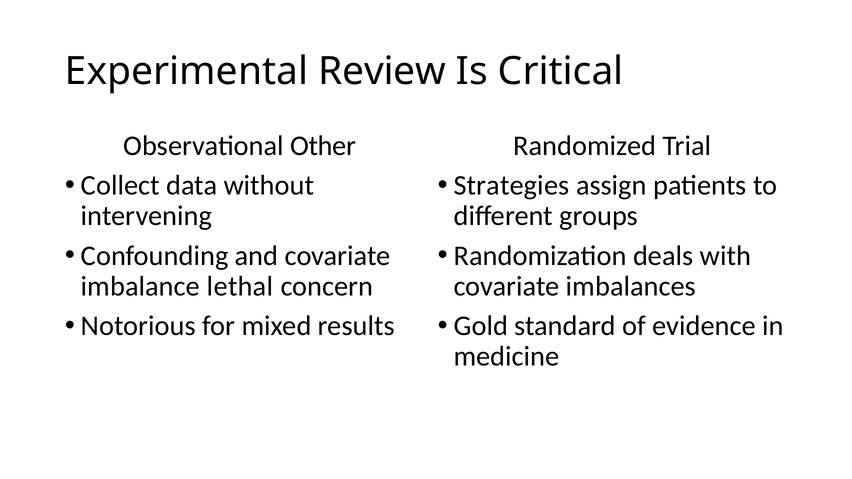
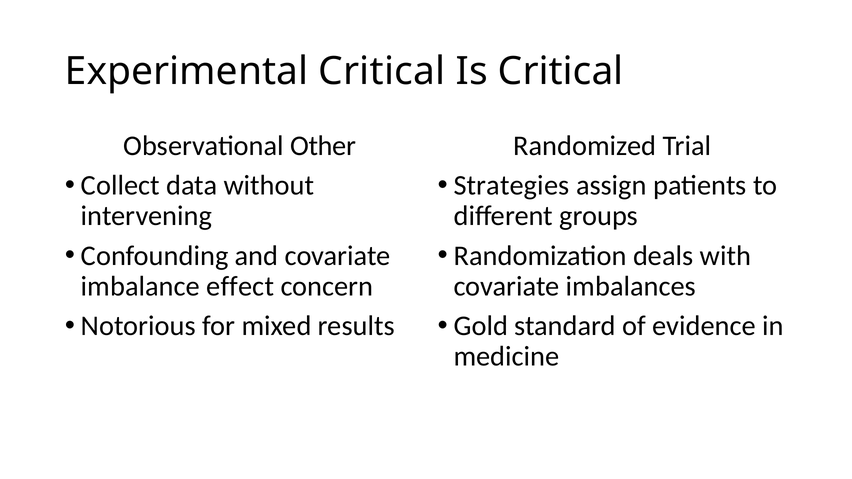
Experimental Review: Review -> Critical (382, 72)
lethal: lethal -> effect (240, 286)
